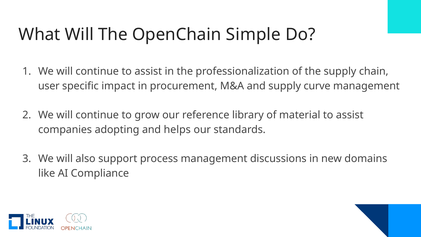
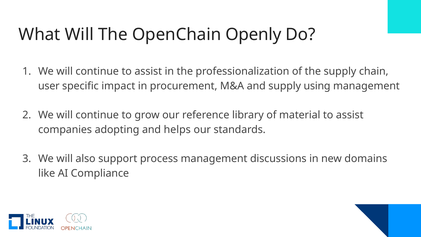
Simple: Simple -> Openly (254, 34)
curve: curve -> using (317, 86)
